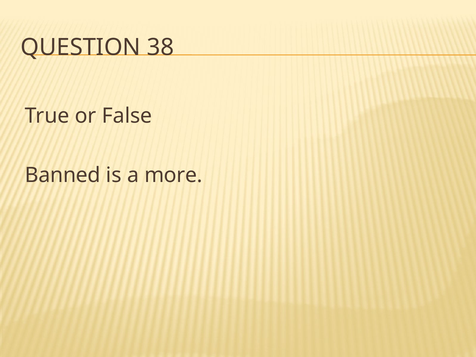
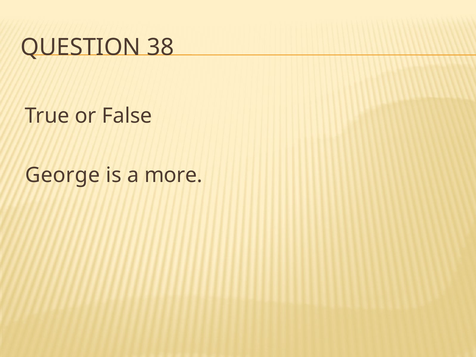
Banned: Banned -> George (63, 175)
